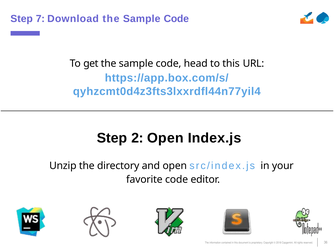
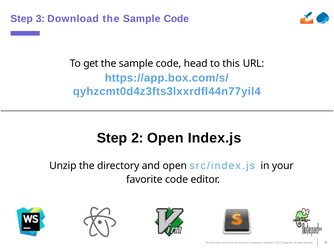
7: 7 -> 3 (40, 19)
